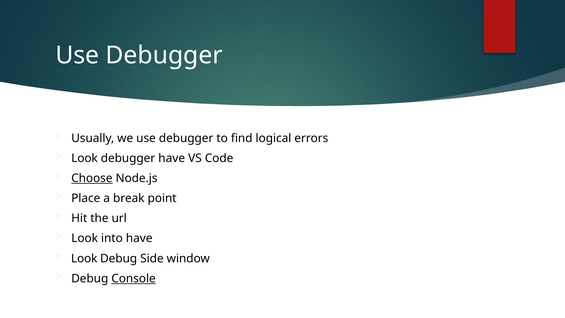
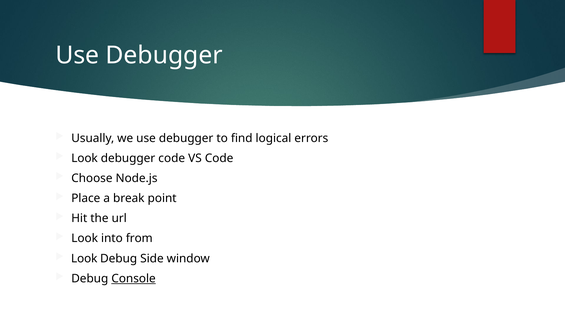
debugger have: have -> code (172, 158)
Choose underline: present -> none (92, 178)
into have: have -> from (139, 238)
